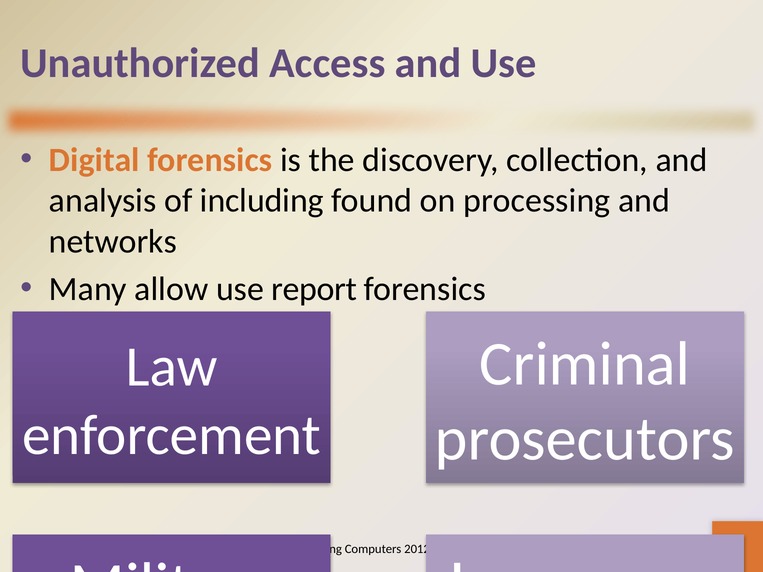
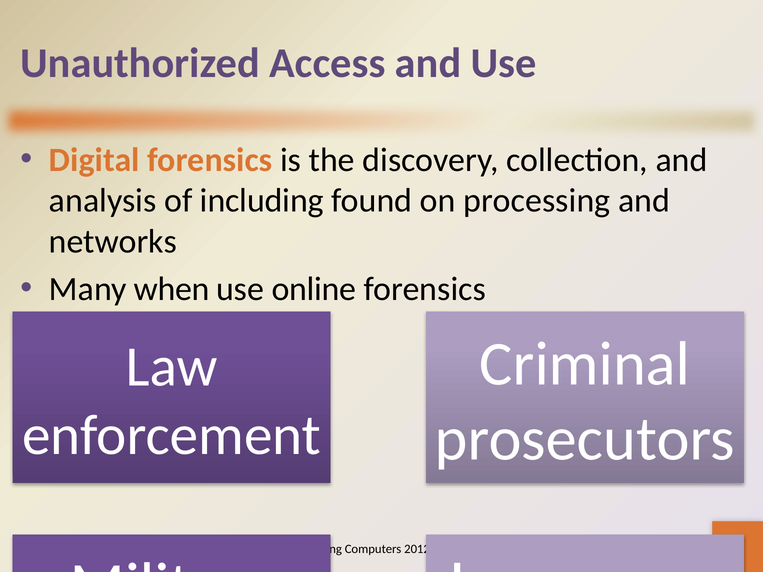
allow: allow -> when (172, 289)
report: report -> online (314, 289)
